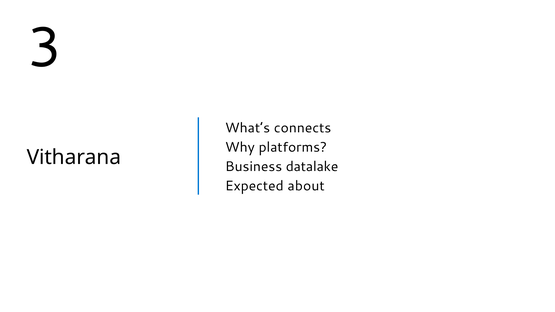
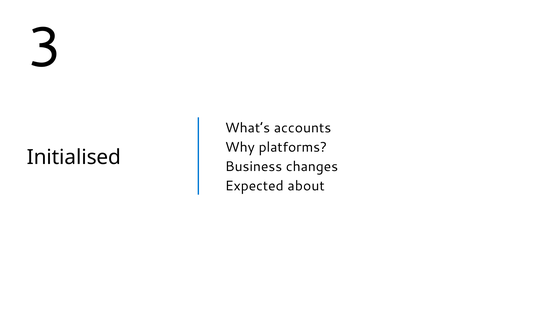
connects: connects -> accounts (303, 128)
Vitharana: Vitharana -> Initialised (74, 157)
datalake: datalake -> changes (312, 167)
